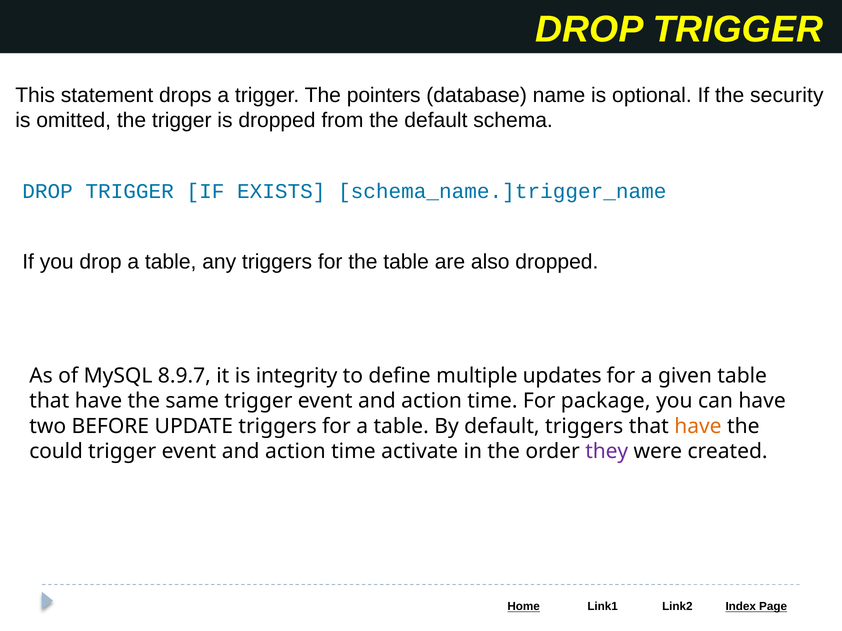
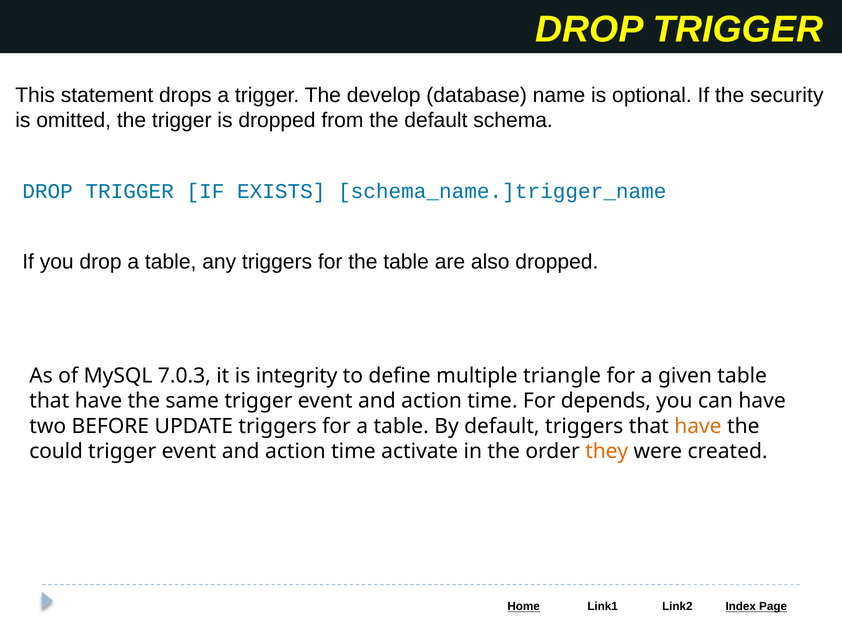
pointers: pointers -> develop (384, 95)
8.9.7: 8.9.7 -> 7.0.3 (184, 376)
updates: updates -> triangle (562, 376)
package: package -> depends (606, 401)
they colour: purple -> orange (607, 452)
